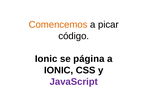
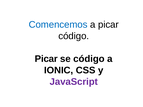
Comencemos colour: orange -> blue (58, 25)
Ionic: Ionic -> Picar (46, 59)
se página: página -> código (89, 59)
